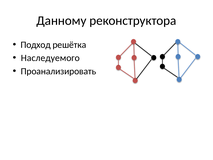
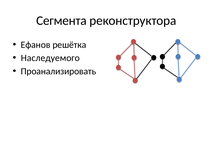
Данному: Данному -> Сегмента (61, 21)
Подход: Подход -> Ефанов (36, 45)
